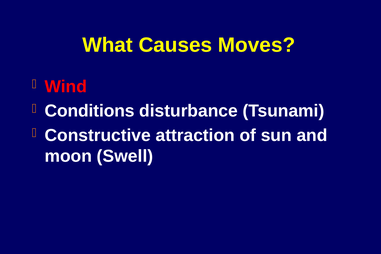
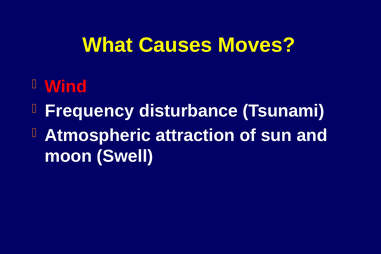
Conditions: Conditions -> Frequency (89, 111)
Constructive: Constructive -> Atmospheric (98, 135)
